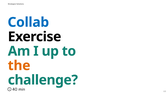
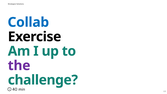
the colour: orange -> purple (19, 66)
